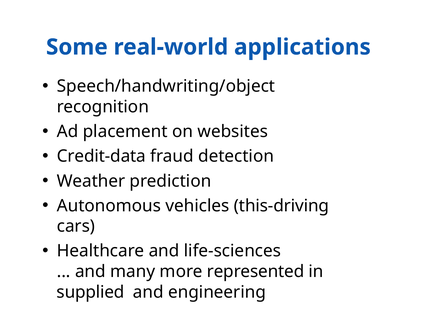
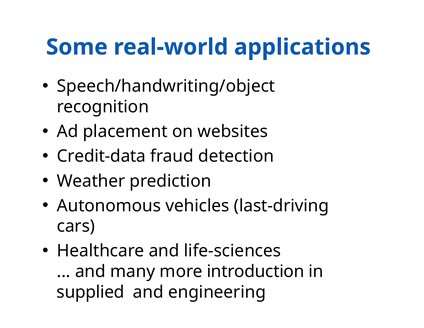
this-driving: this-driving -> last-driving (281, 205)
represented: represented -> introduction (256, 271)
